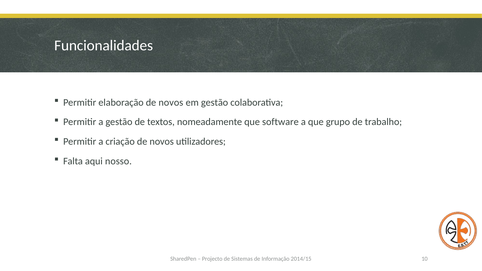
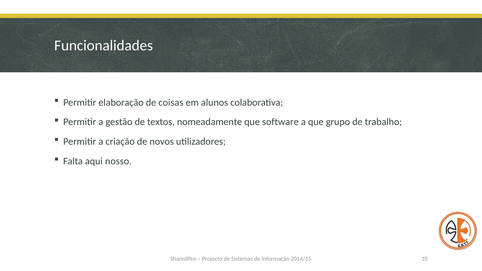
elaboração de novos: novos -> coisas (171, 102)
em gestão: gestão -> alunos (215, 102)
